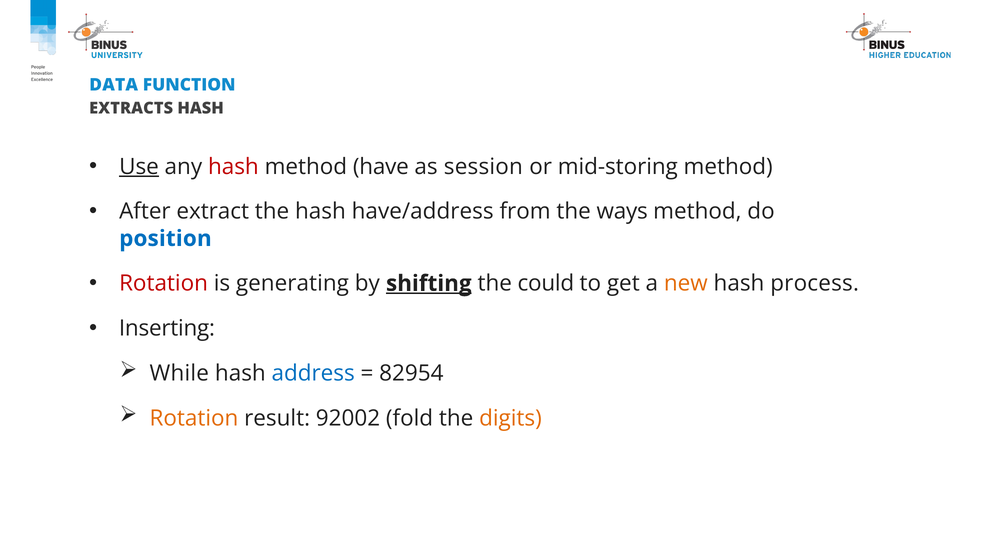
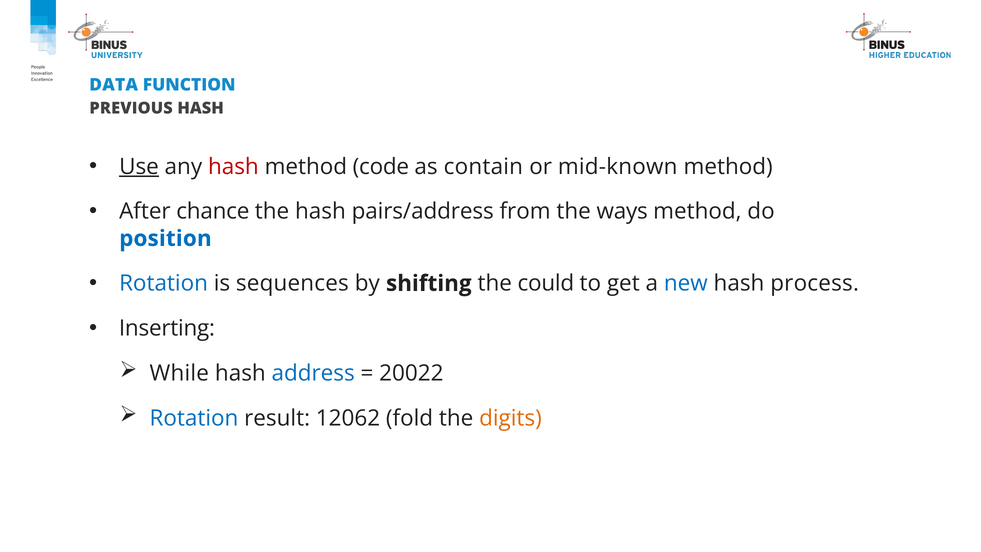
EXTRACTS: EXTRACTS -> PREVIOUS (131, 108)
have: have -> code (381, 167)
session: session -> contain (483, 167)
mid-storing: mid-storing -> mid-known (618, 167)
extract: extract -> chance (213, 211)
have/address: have/address -> pairs/address (423, 211)
Rotation colour: red -> blue (164, 283)
generating: generating -> sequences (292, 283)
shifting underline: present -> none (429, 283)
new colour: orange -> blue (686, 283)
82954: 82954 -> 20022 (411, 373)
Rotation colour: orange -> blue (194, 418)
92002: 92002 -> 12062 (348, 418)
